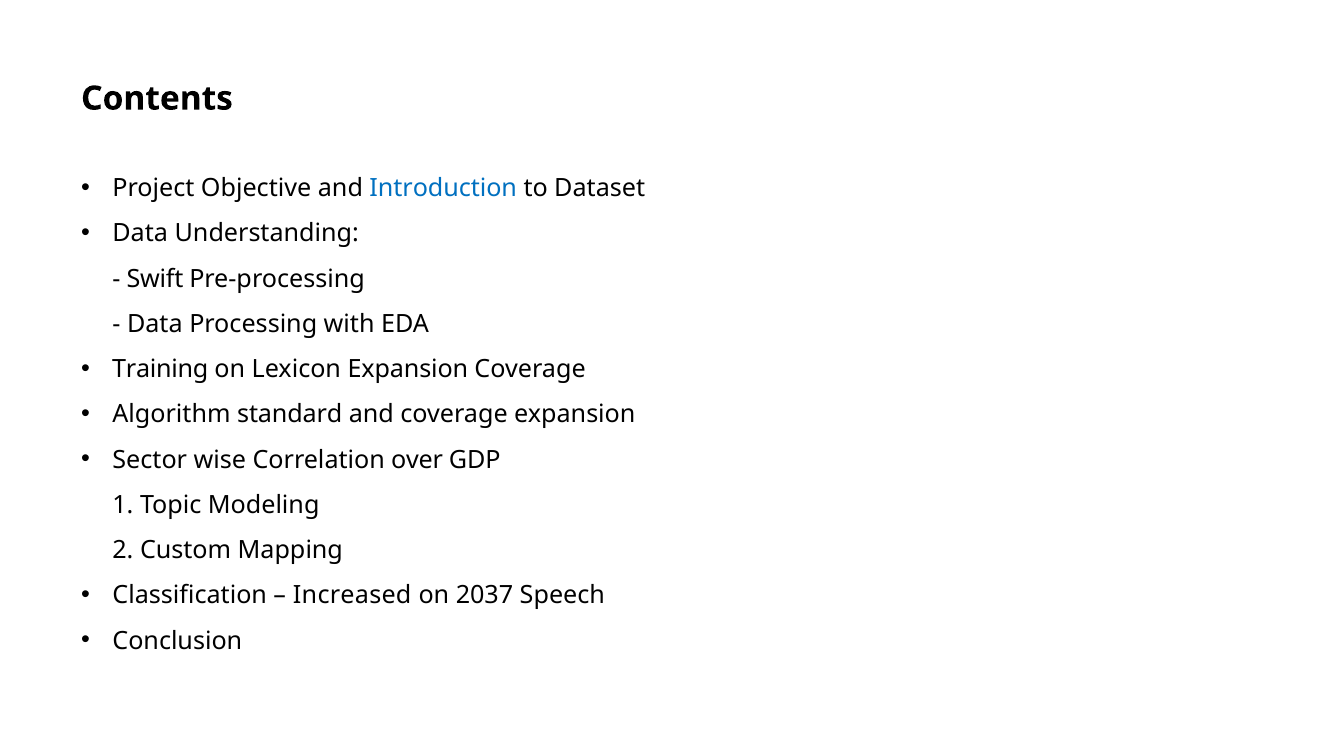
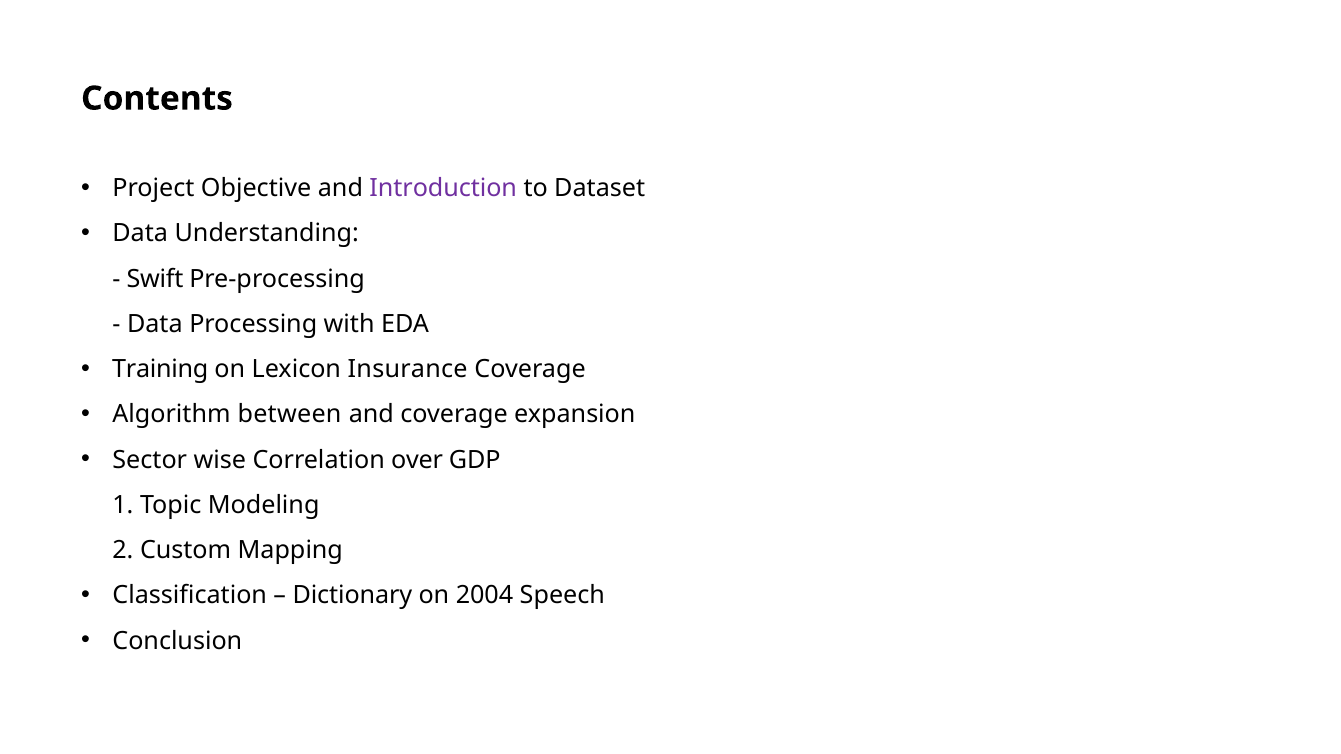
Introduction colour: blue -> purple (443, 189)
Lexicon Expansion: Expansion -> Insurance (408, 370)
standard: standard -> between (290, 415)
Increased: Increased -> Dictionary (352, 596)
2037: 2037 -> 2004 (484, 596)
